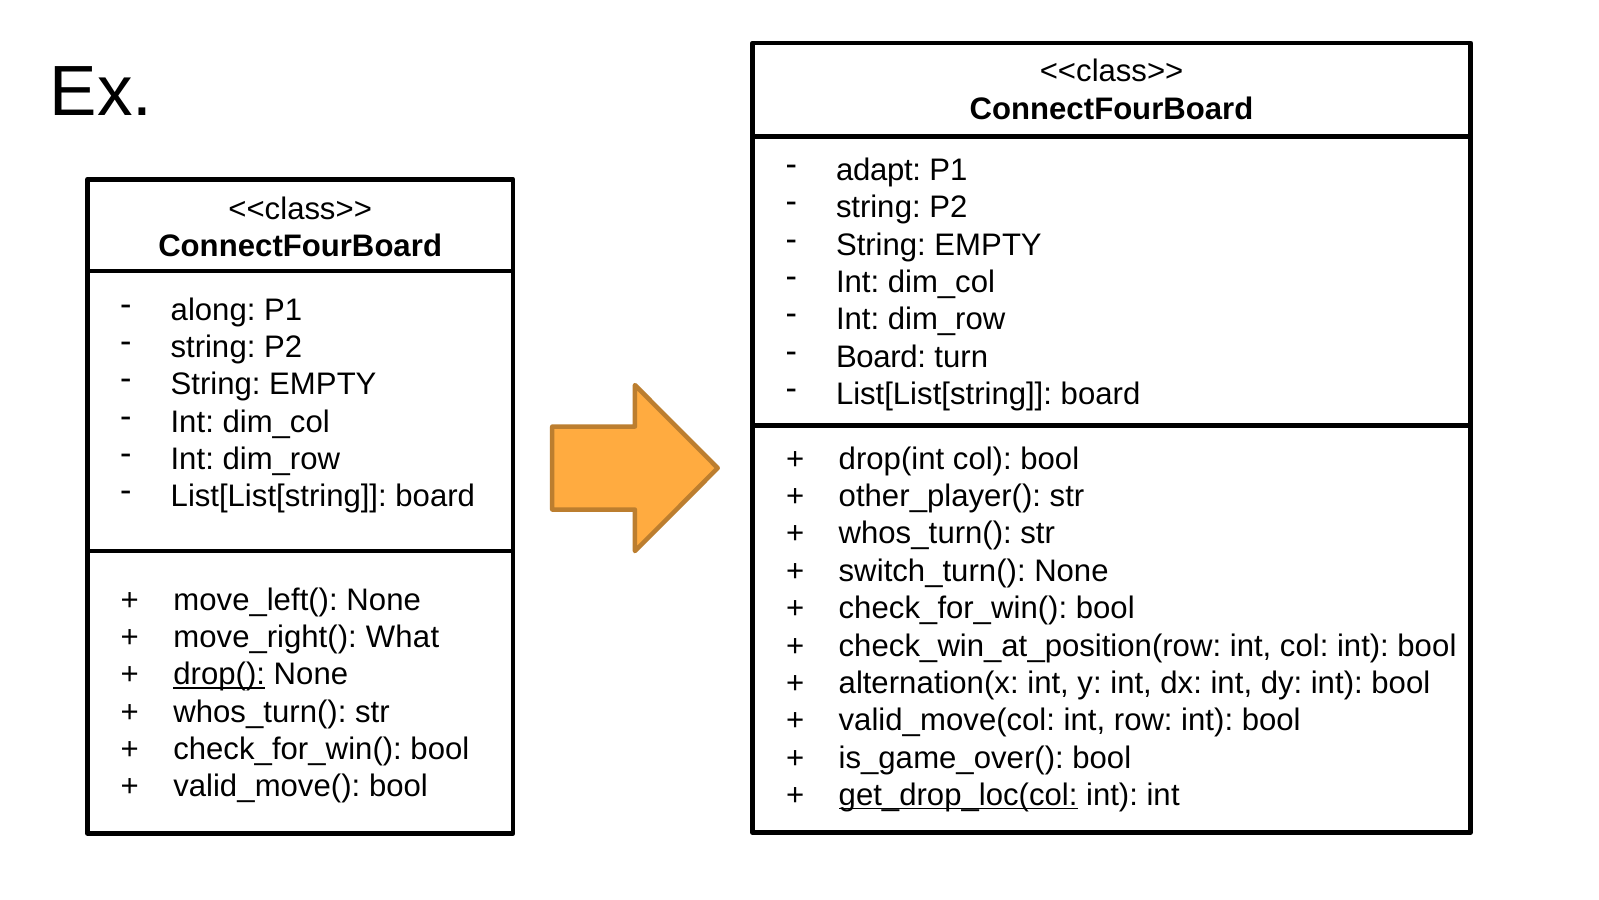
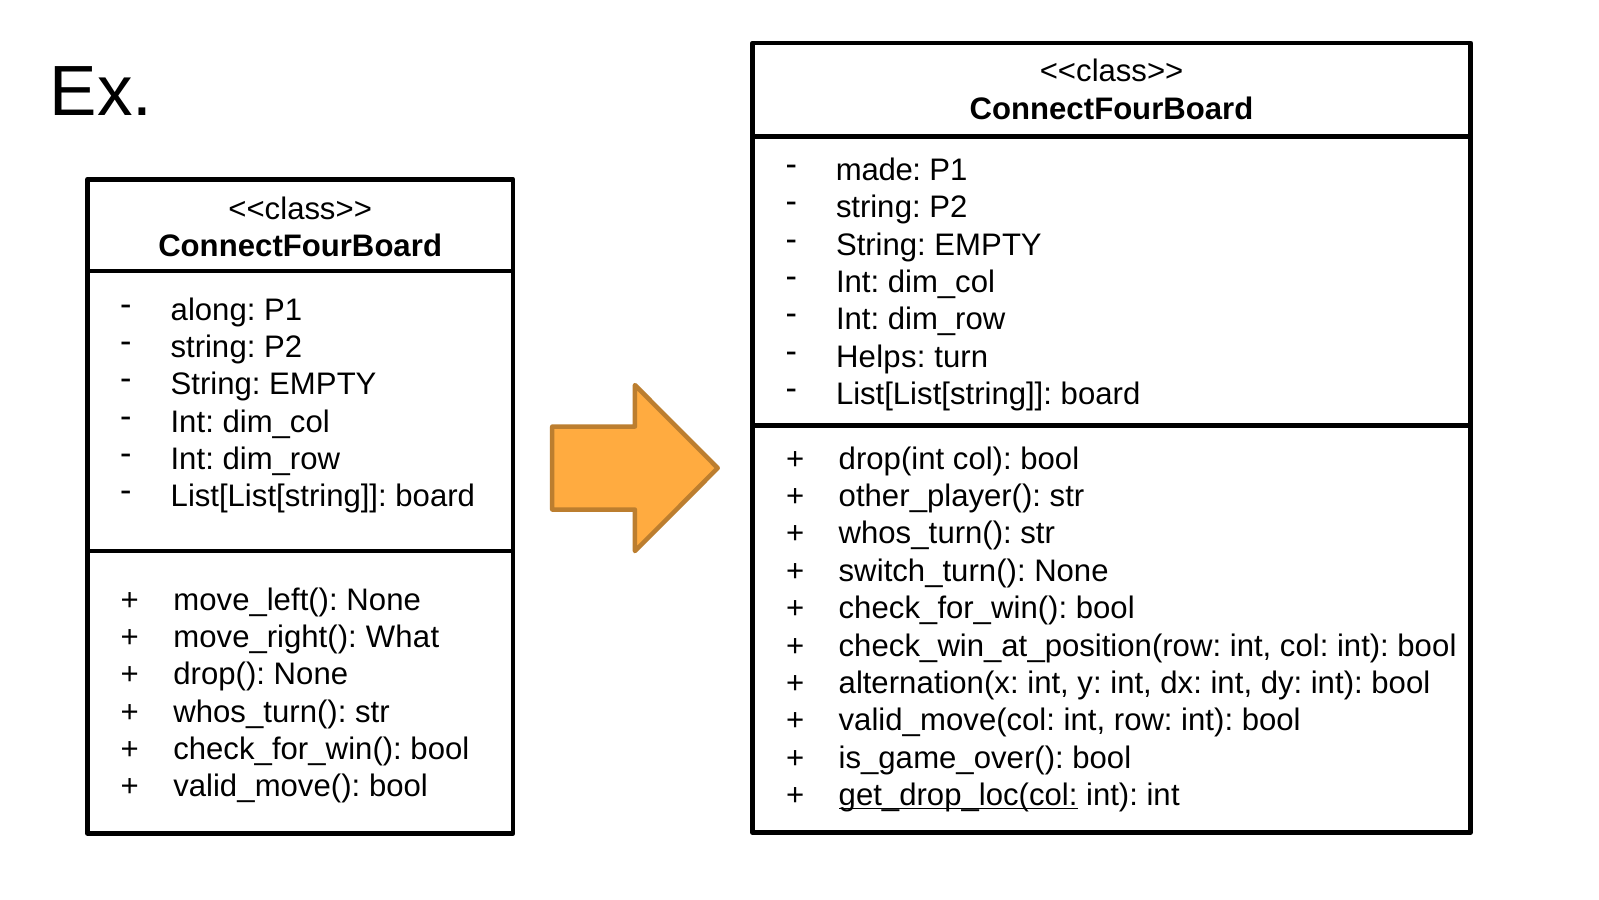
adapt: adapt -> made (879, 170)
Board: Board -> Helps (881, 357)
drop( underline: present -> none (219, 674)
